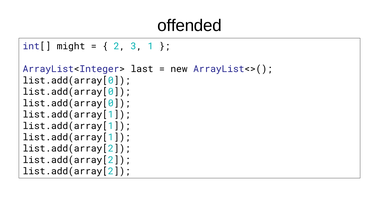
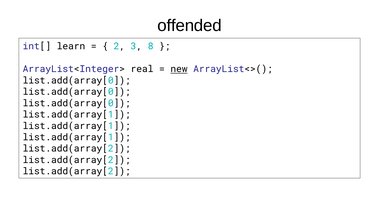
might: might -> learn (71, 46)
1: 1 -> 8 (151, 46)
last: last -> real (142, 69)
new underline: none -> present (179, 69)
